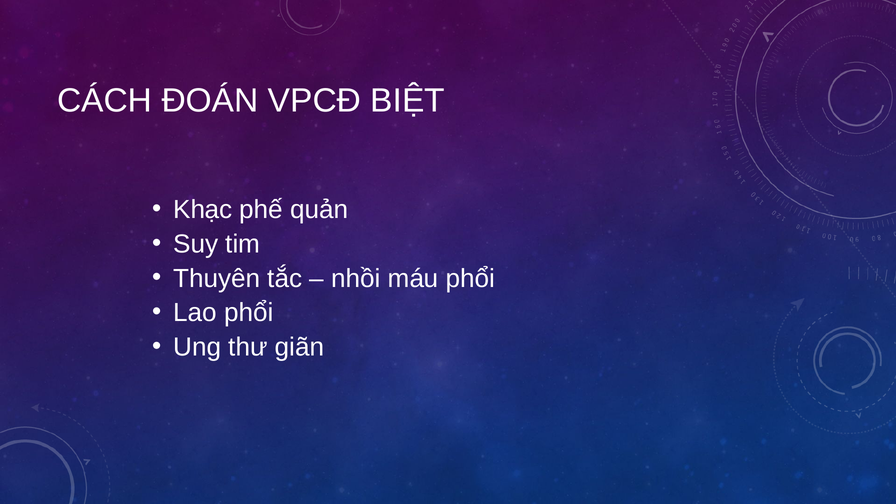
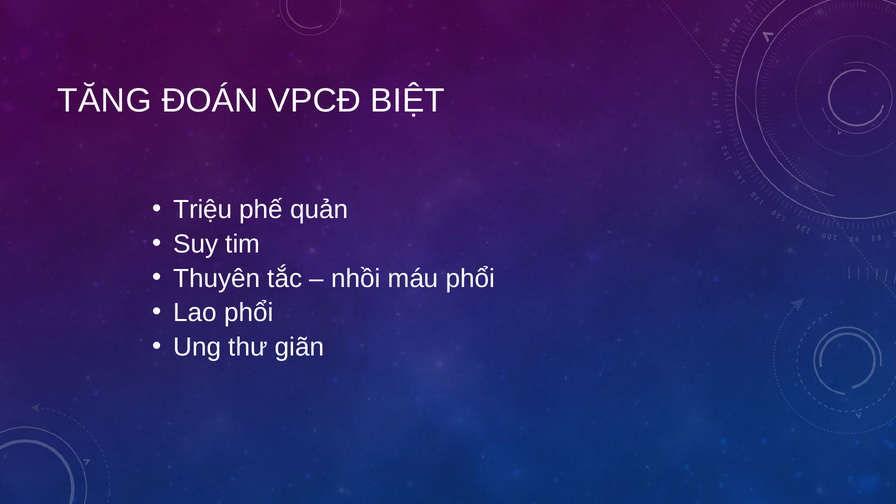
CÁCH: CÁCH -> TĂNG (105, 101)
Khạc: Khạc -> Triệu (203, 210)
